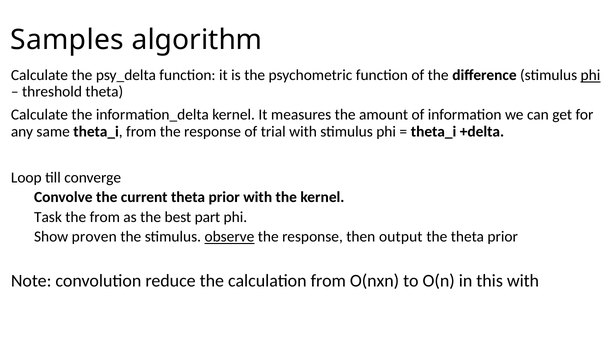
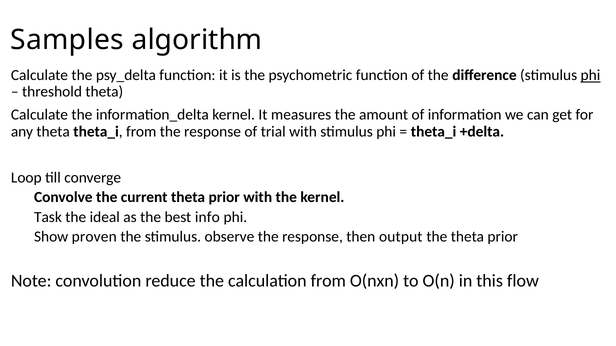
any same: same -> theta (53, 132)
the from: from -> ideal (105, 217)
part: part -> info (207, 217)
observe underline: present -> none (229, 237)
this with: with -> flow (523, 281)
